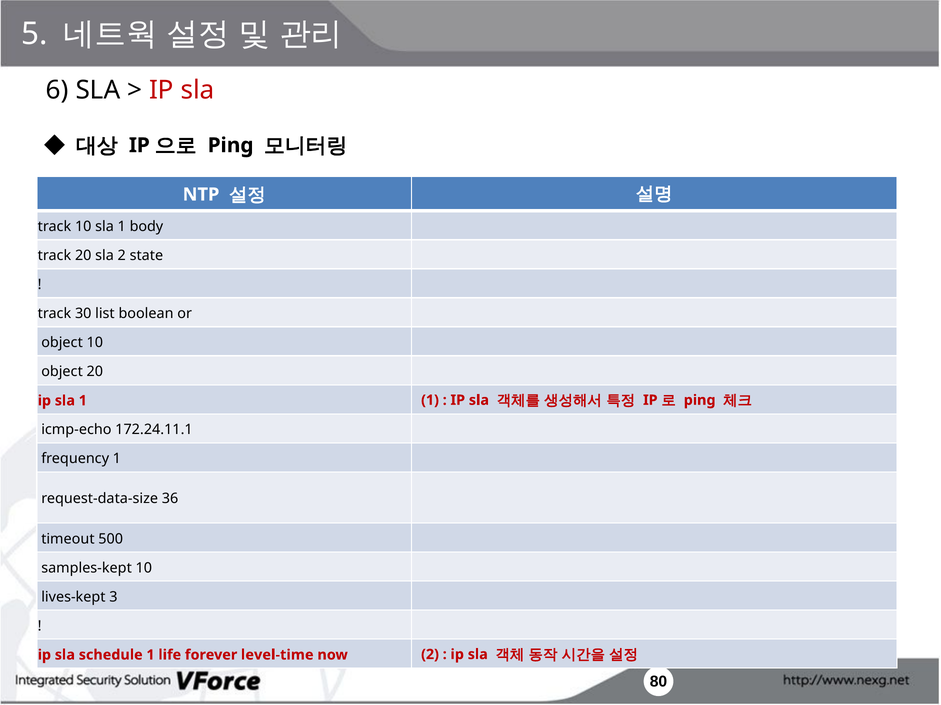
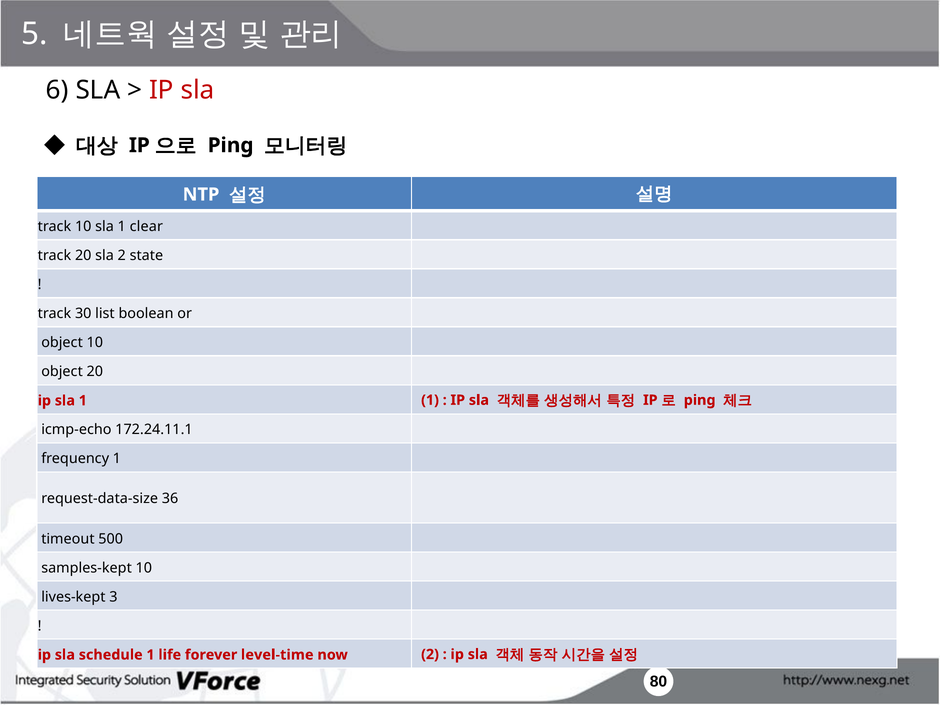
body: body -> clear (146, 227)
